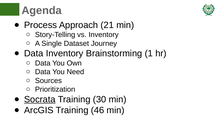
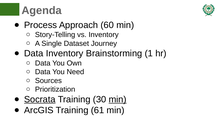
21: 21 -> 60 (107, 25)
min underline: none -> present (118, 100)
46: 46 -> 61 (98, 110)
